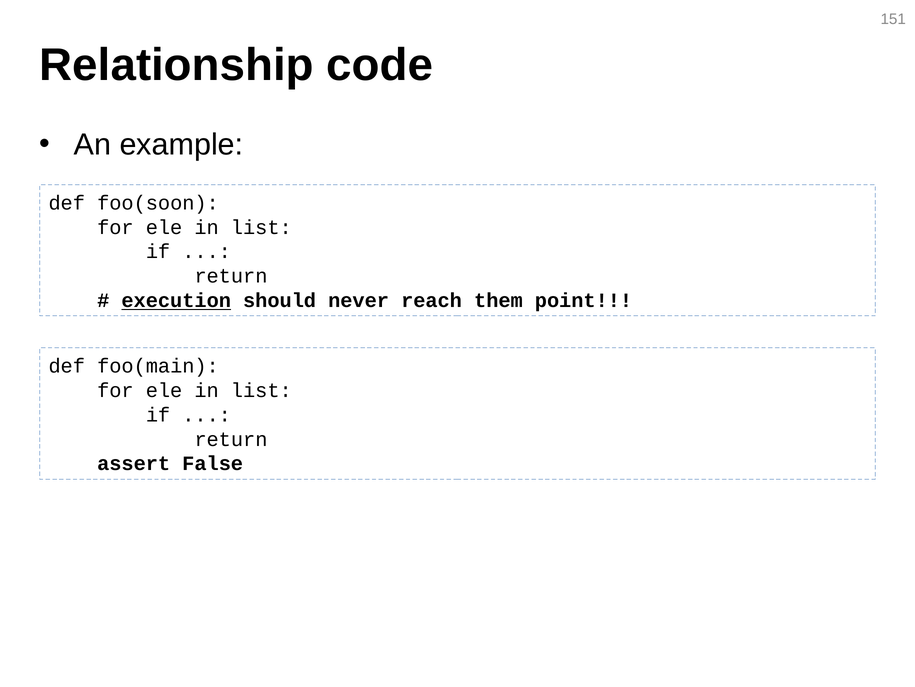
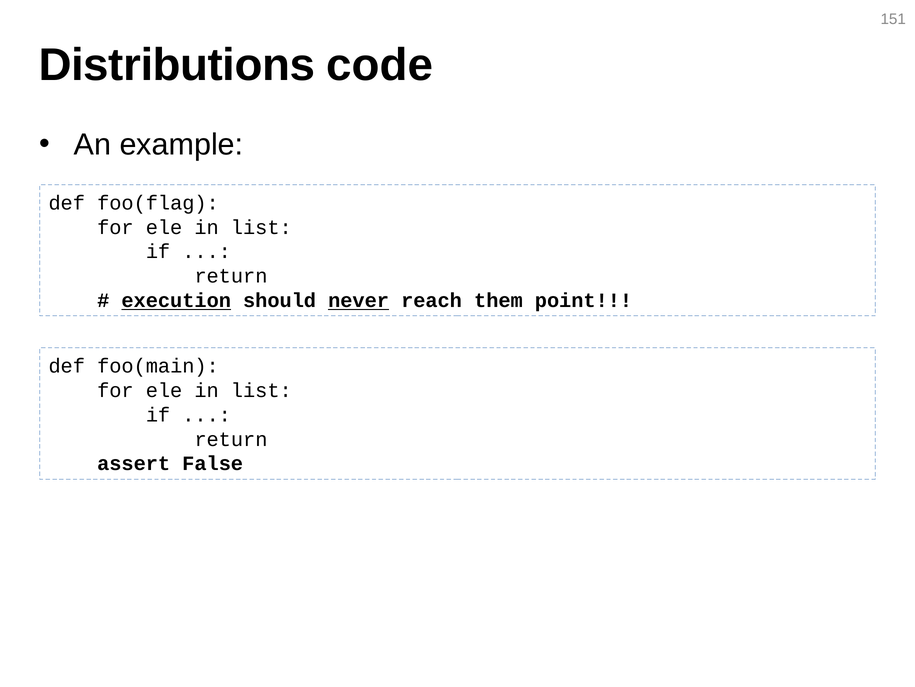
Relationship: Relationship -> Distributions (177, 65)
foo(soon: foo(soon -> foo(flag (158, 203)
never underline: none -> present (359, 300)
